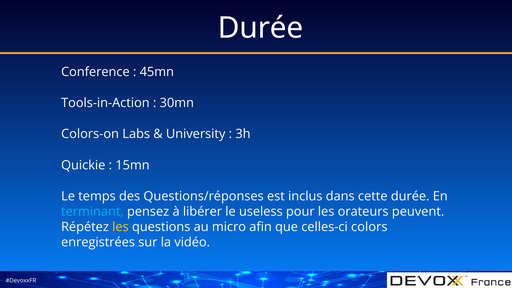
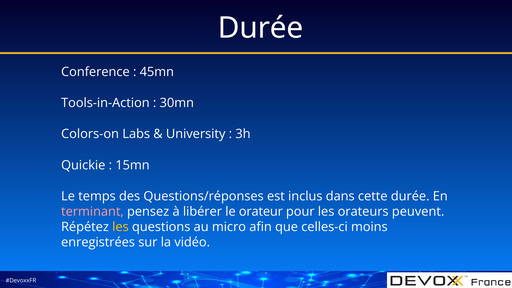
terminant colour: light blue -> pink (92, 212)
useless: useless -> orateur (261, 212)
colors: colors -> moins (369, 227)
